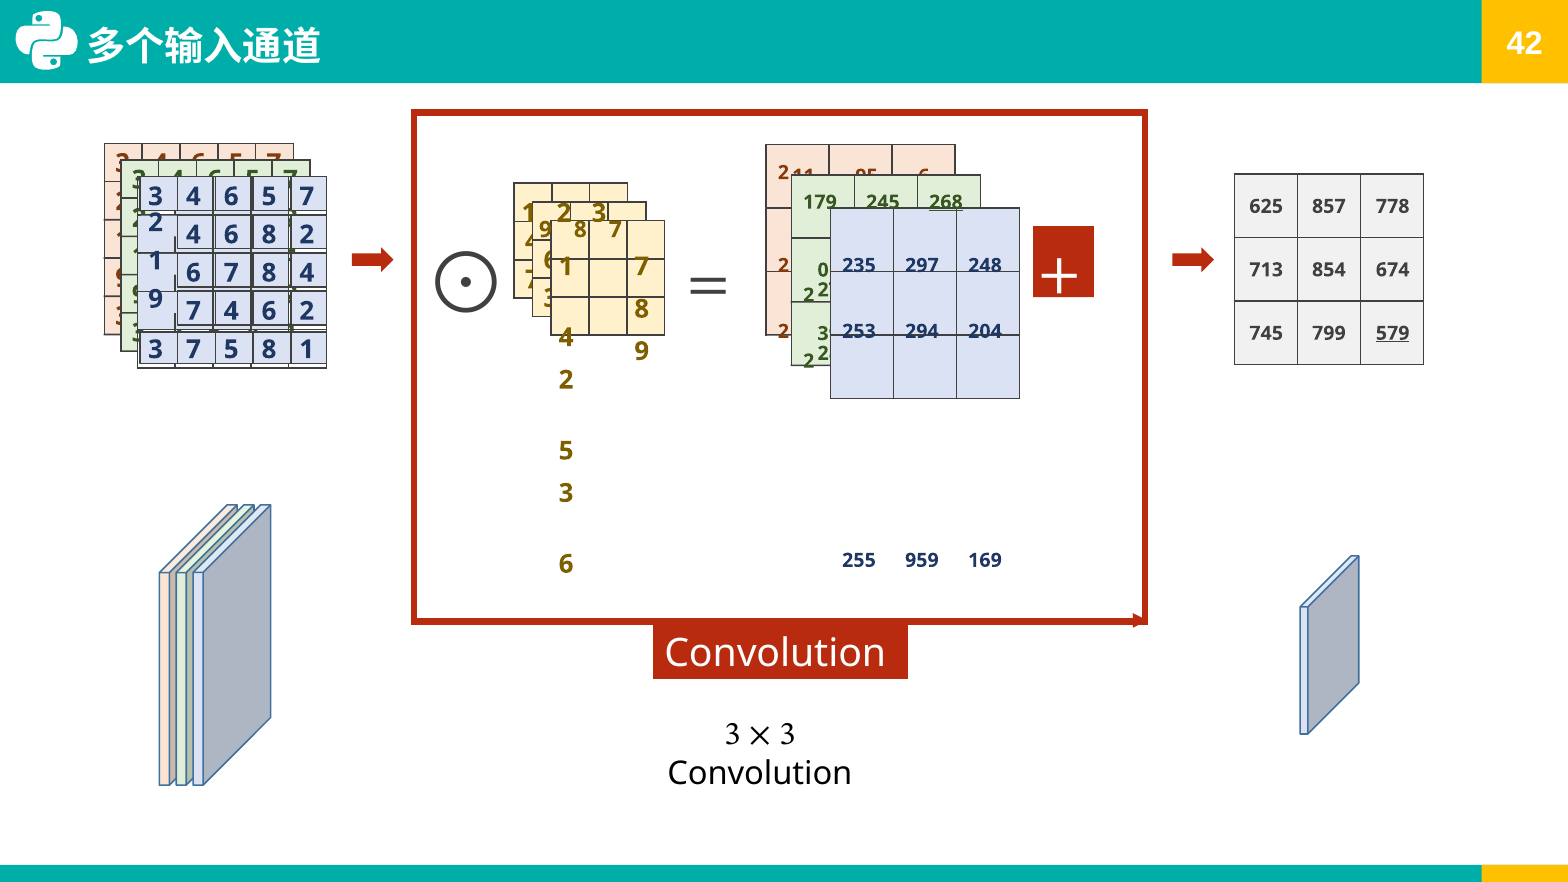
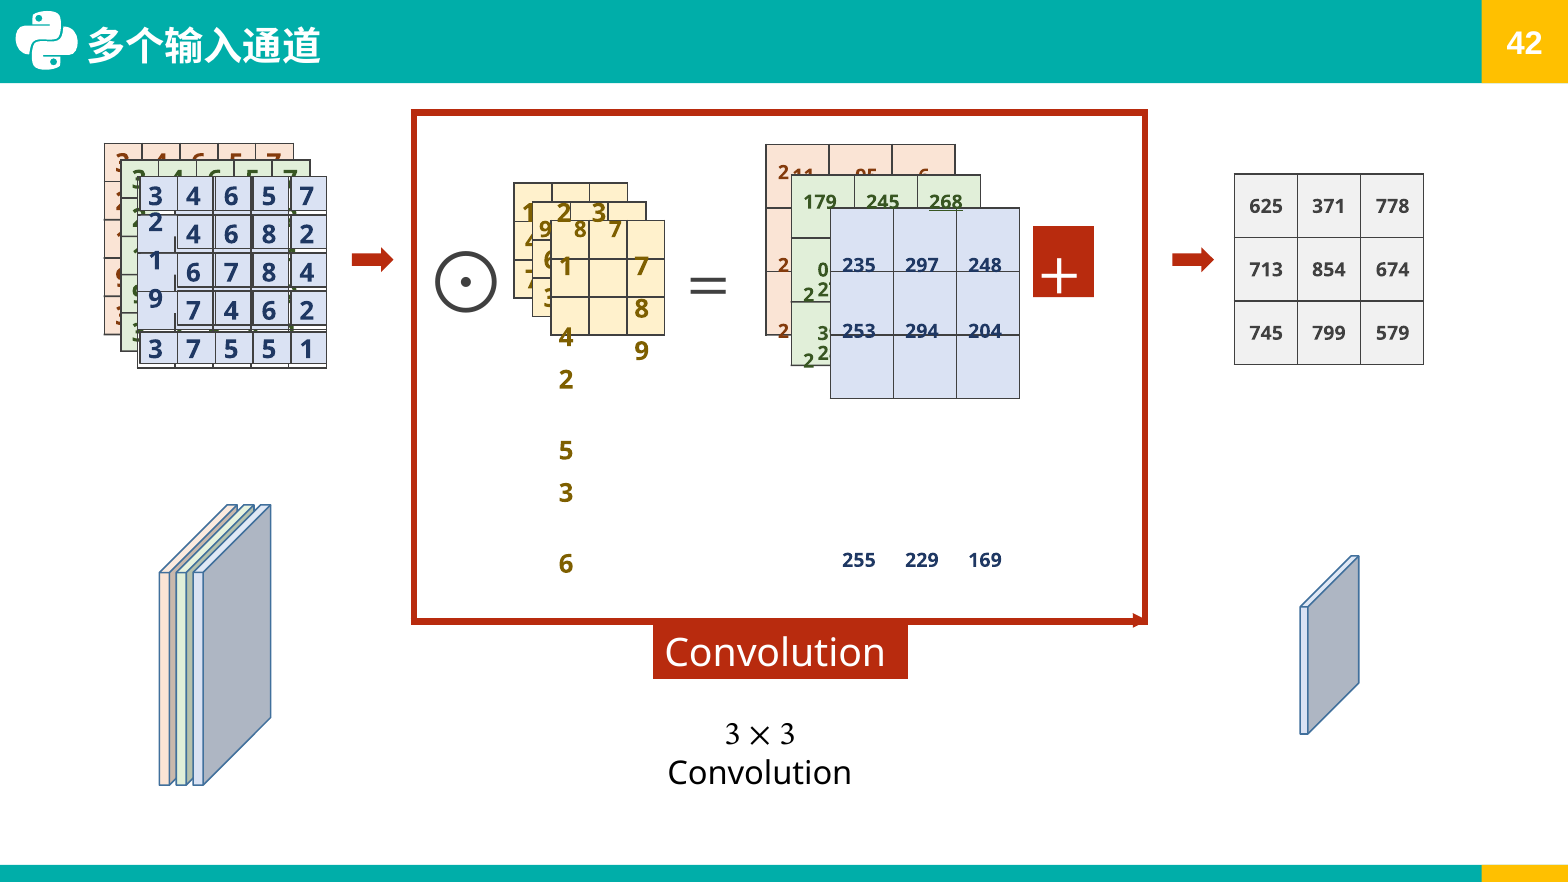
857: 857 -> 371 (1329, 206)
579 underline: present -> none (1393, 333)
5 8: 8 -> 5 (269, 350)
959: 959 -> 229 (922, 560)
